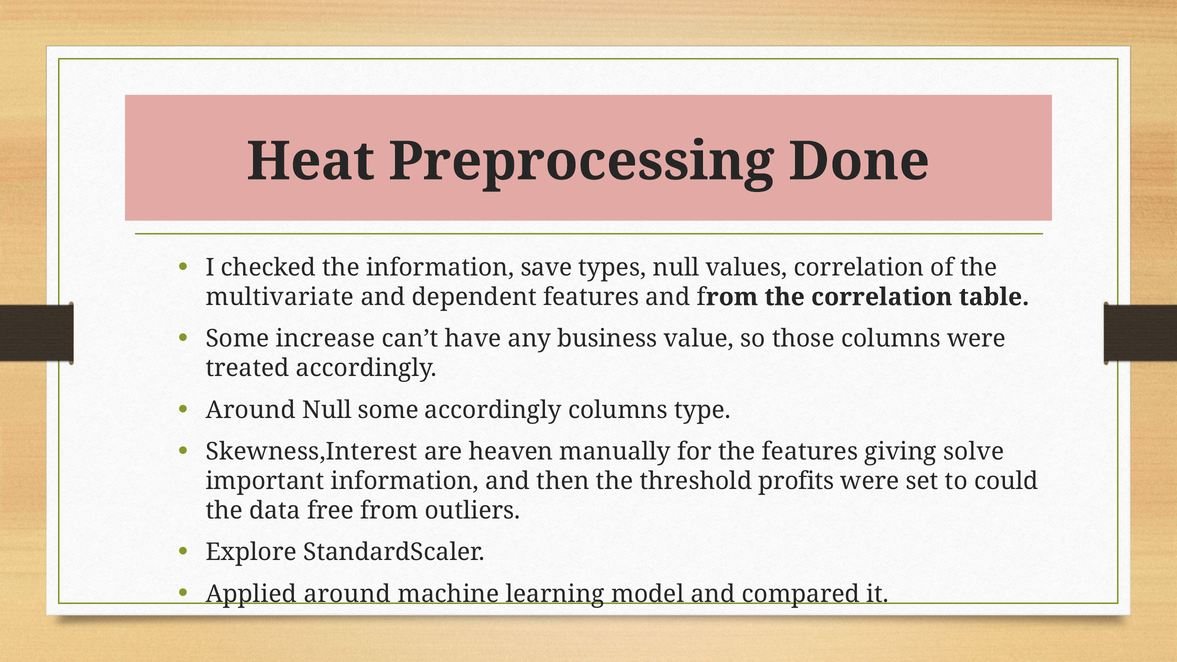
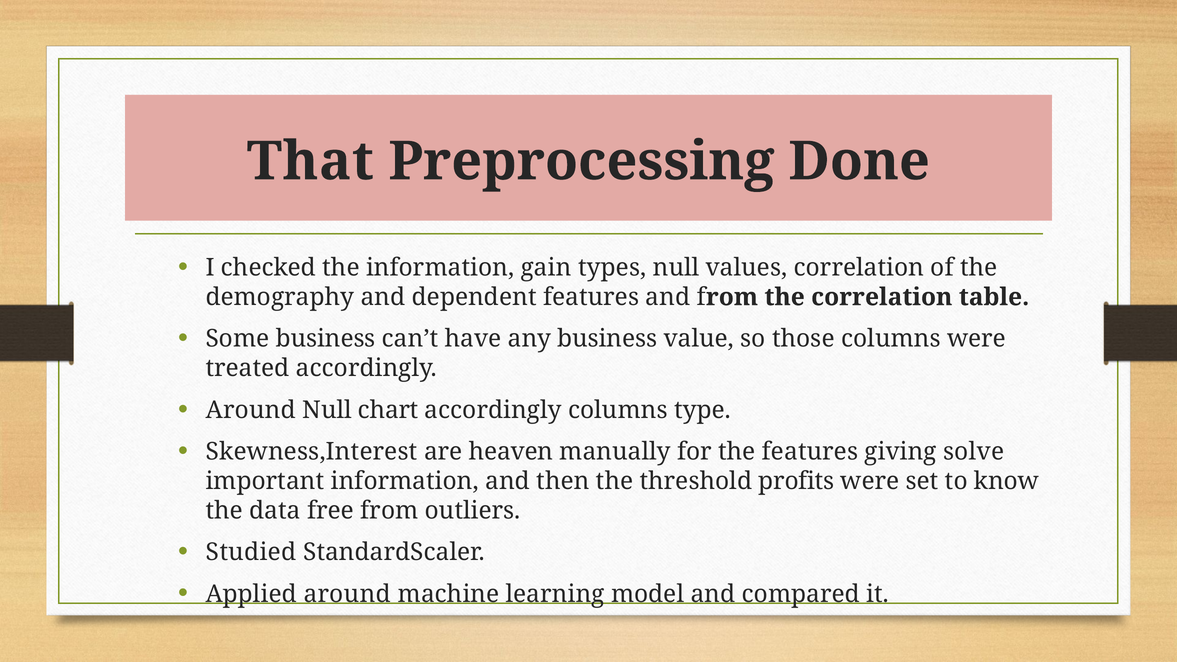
Heat: Heat -> That (310, 161)
save: save -> gain (546, 268)
multivariate: multivariate -> demography (280, 297)
Some increase: increase -> business (326, 339)
Null some: some -> chart (388, 410)
could: could -> know (1006, 481)
Explore: Explore -> Studied (251, 552)
